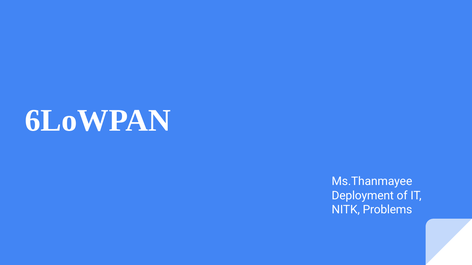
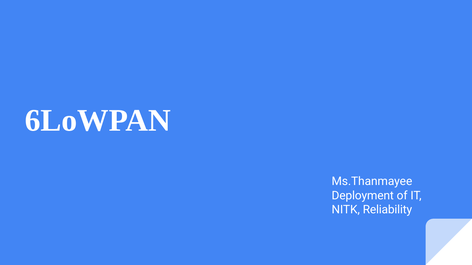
Problems: Problems -> Reliability (387, 210)
